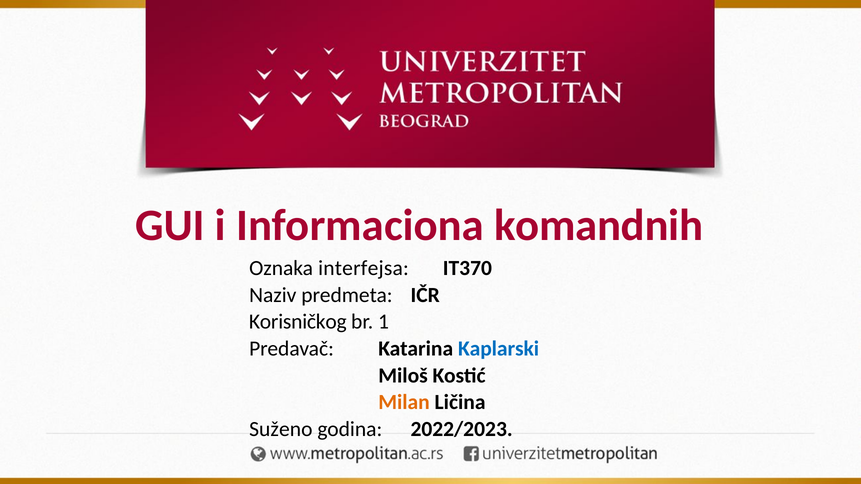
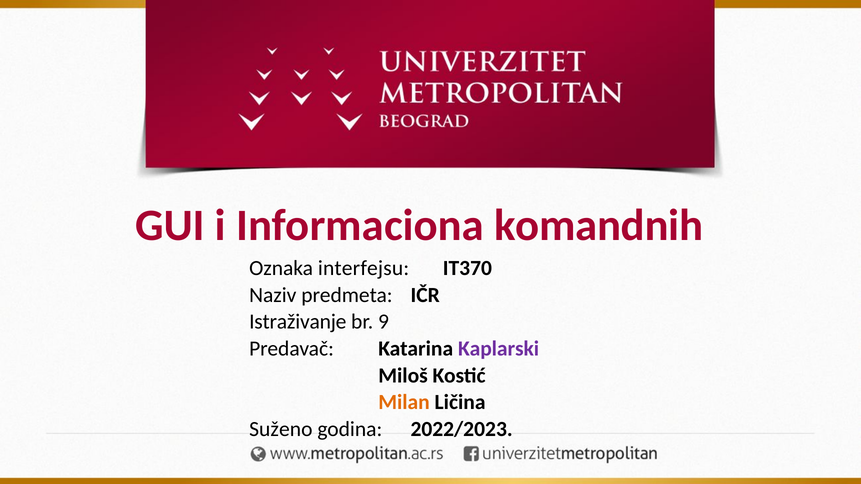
interfejsa: interfejsa -> interfejsu (364, 268)
Korisničkog: Korisničkog -> Istraživanje (298, 322)
1: 1 -> 9 (384, 322)
Kaplarski colour: blue -> purple (499, 349)
